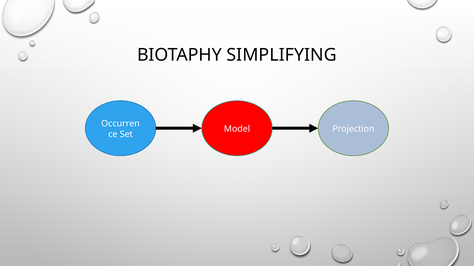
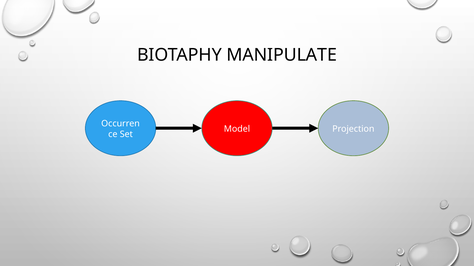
SIMPLIFYING: SIMPLIFYING -> MANIPULATE (282, 55)
